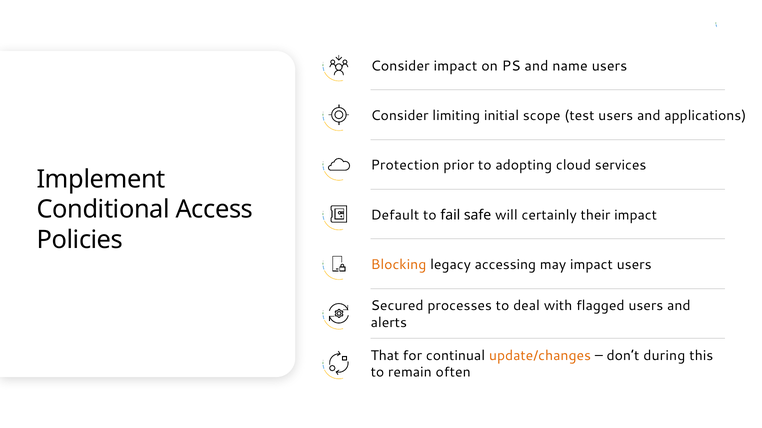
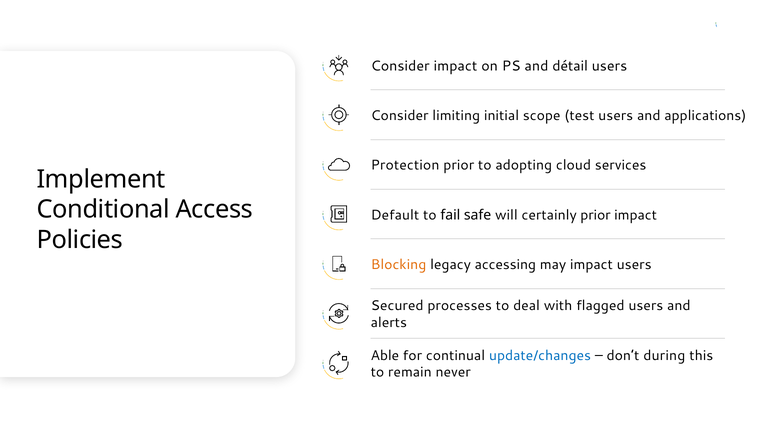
name: name -> détail (570, 66)
certainly their: their -> prior (596, 215)
That: That -> Able (385, 356)
update/changes colour: orange -> blue (540, 356)
often: often -> never (453, 373)
